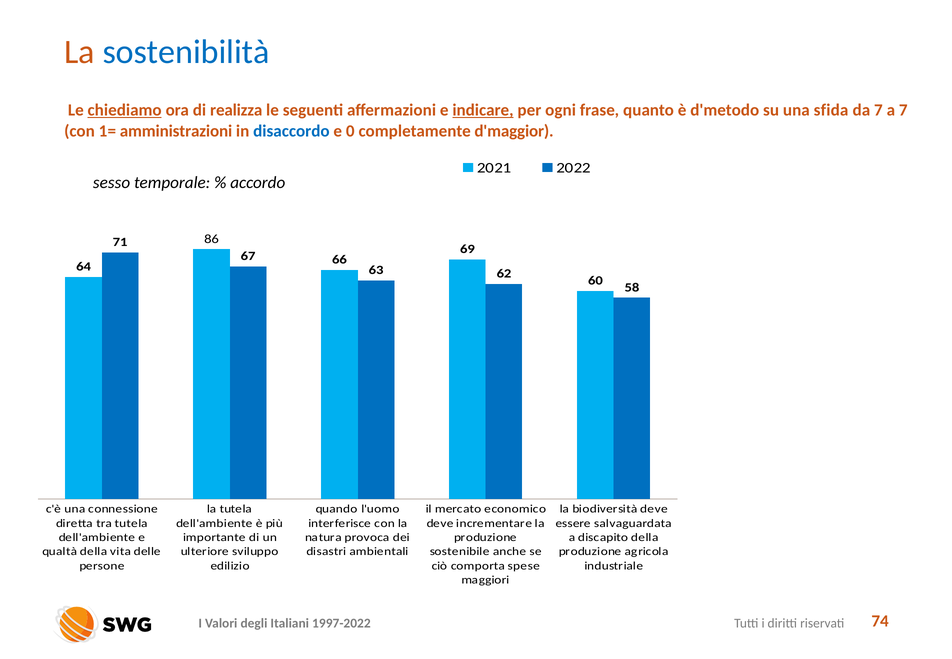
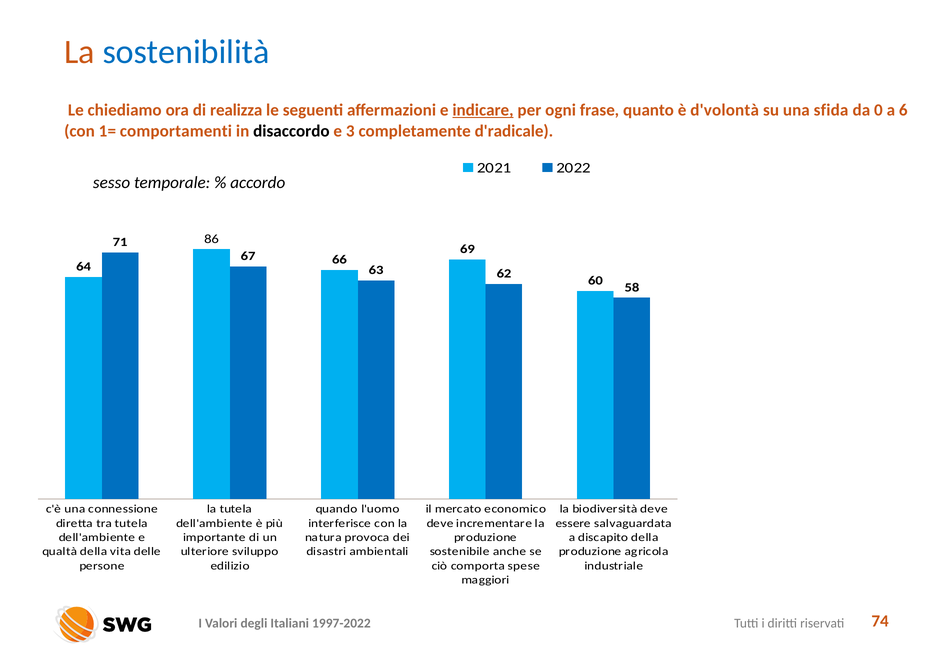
chiediamo underline: present -> none (125, 110)
d'metodo: d'metodo -> d'volontà (725, 110)
da 7: 7 -> 0 (878, 110)
a 7: 7 -> 6 (903, 110)
amministrazioni: amministrazioni -> comportamenti (176, 131)
disaccordo colour: blue -> black (291, 131)
0: 0 -> 3 (350, 131)
d'maggior: d'maggior -> d'radicale (514, 131)
